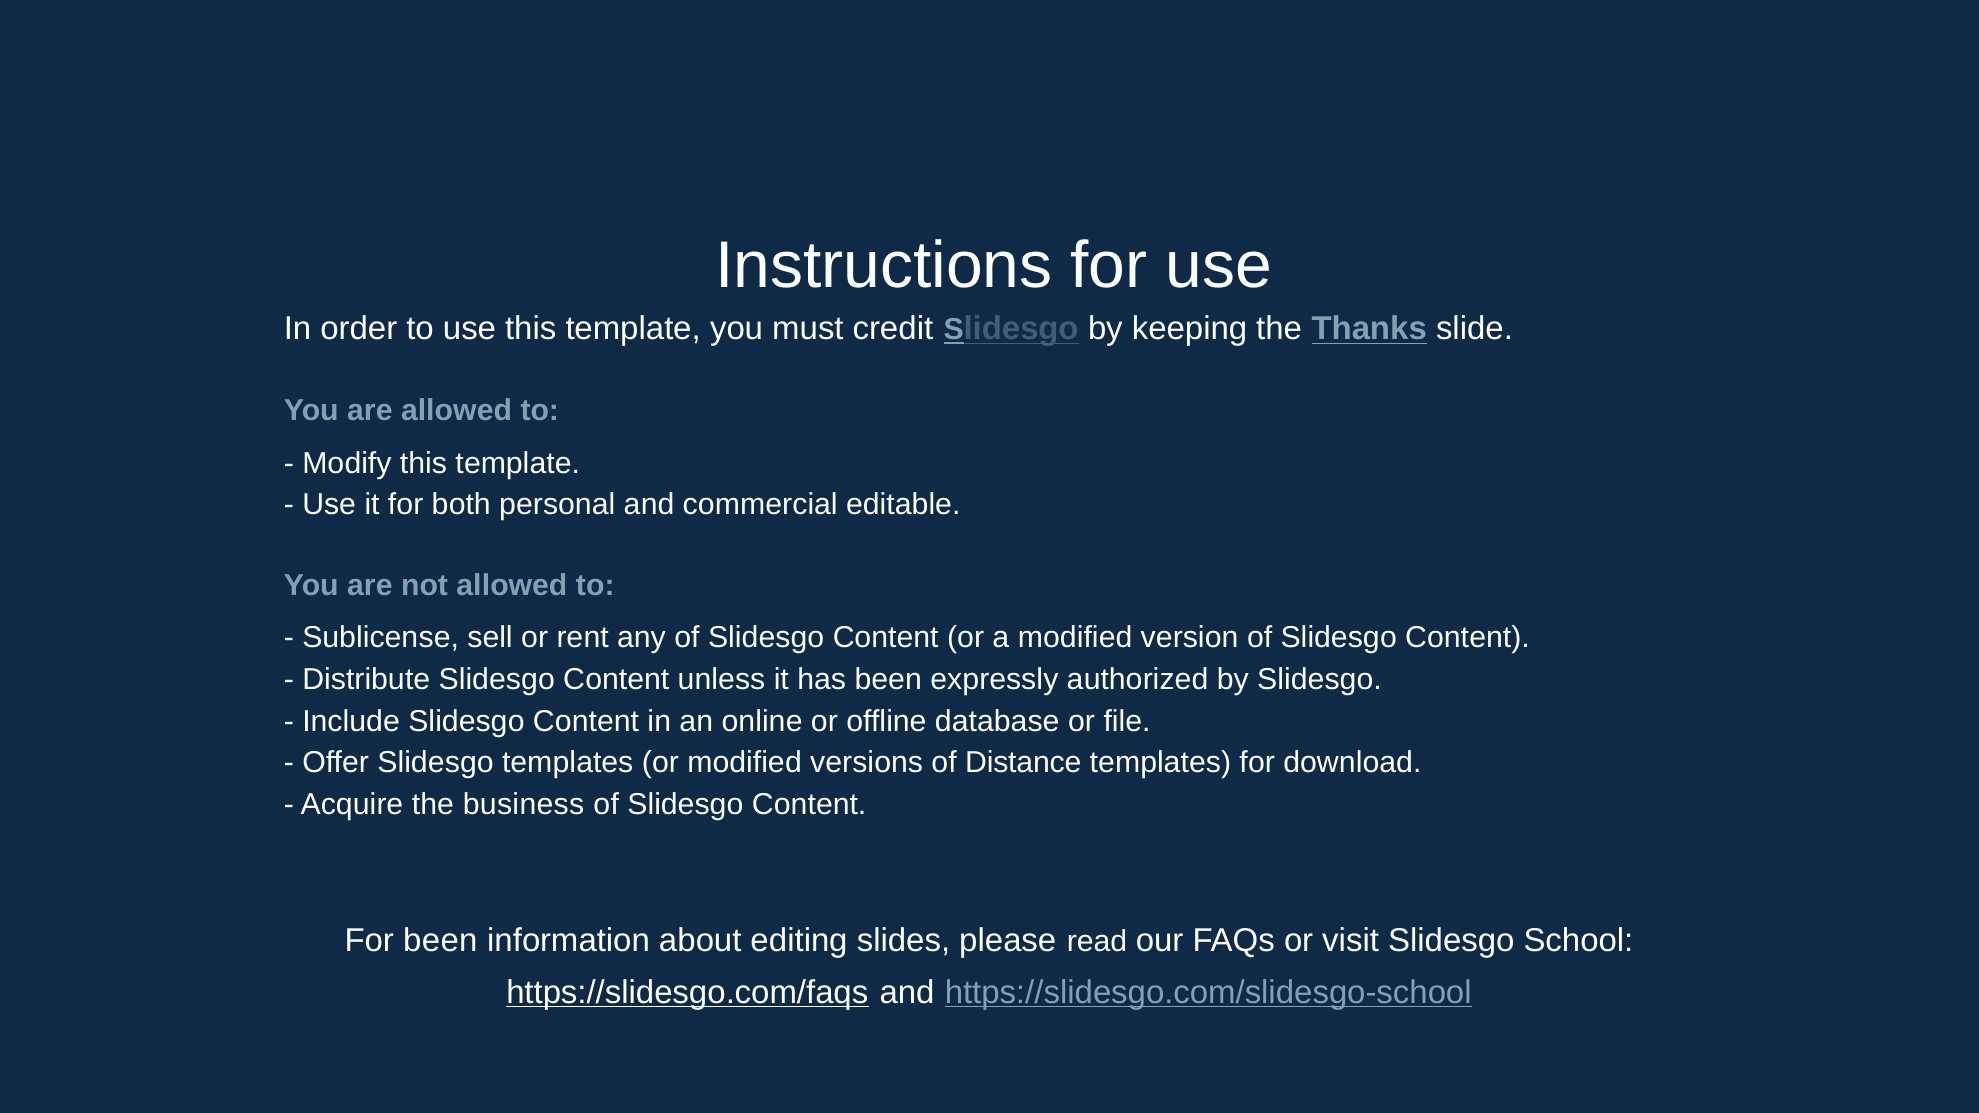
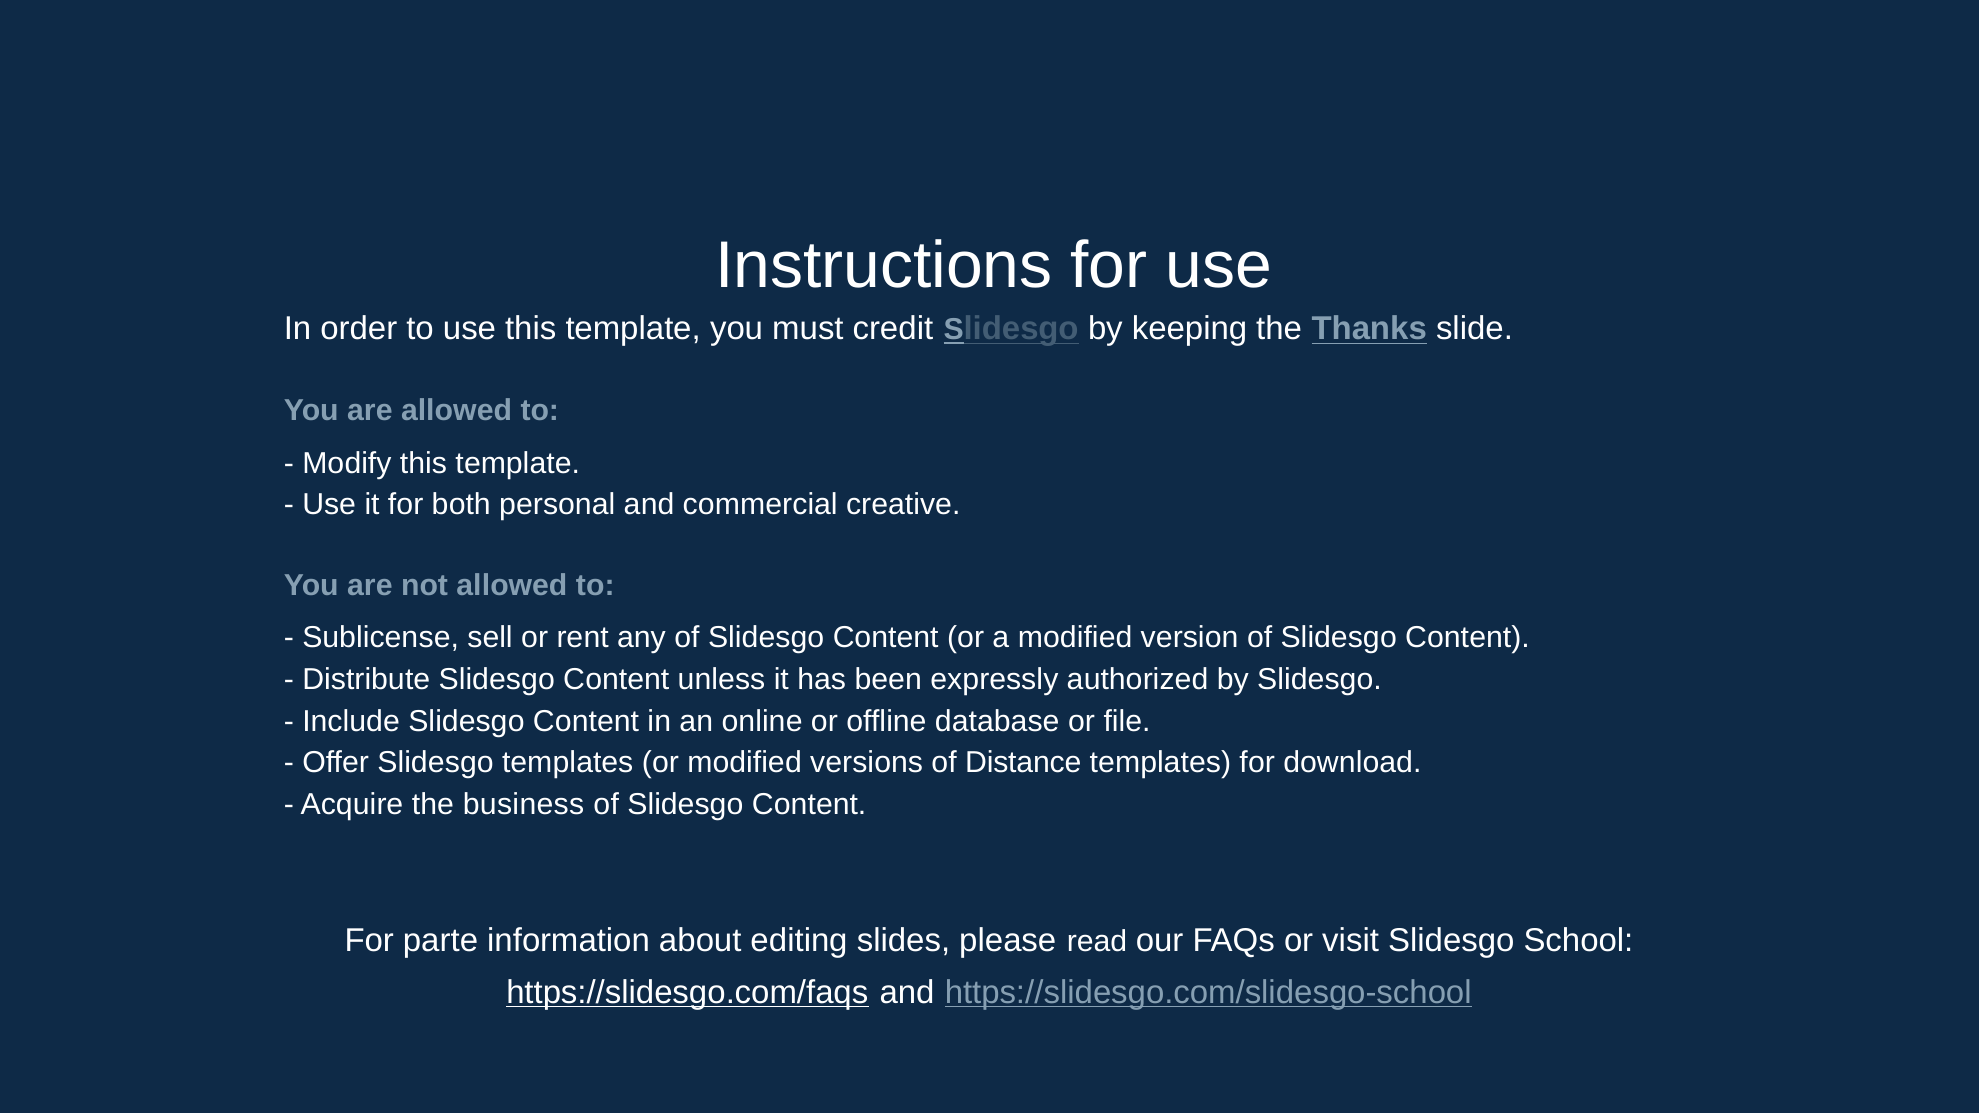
editable: editable -> creative (903, 505)
For been: been -> parte (440, 940)
